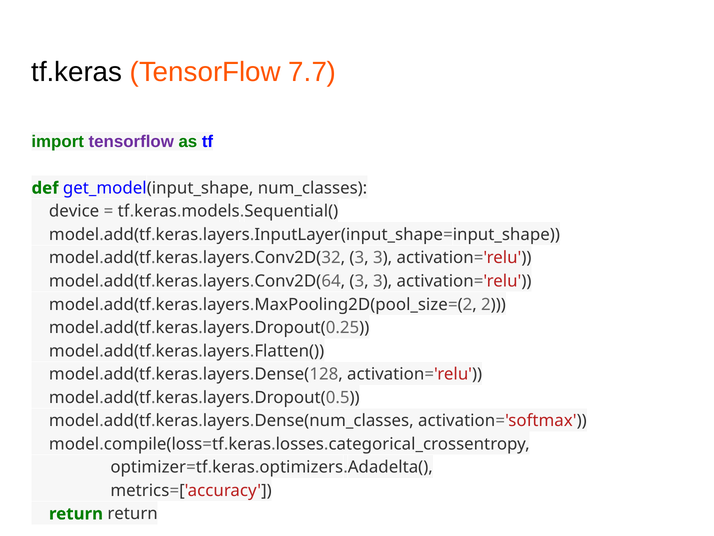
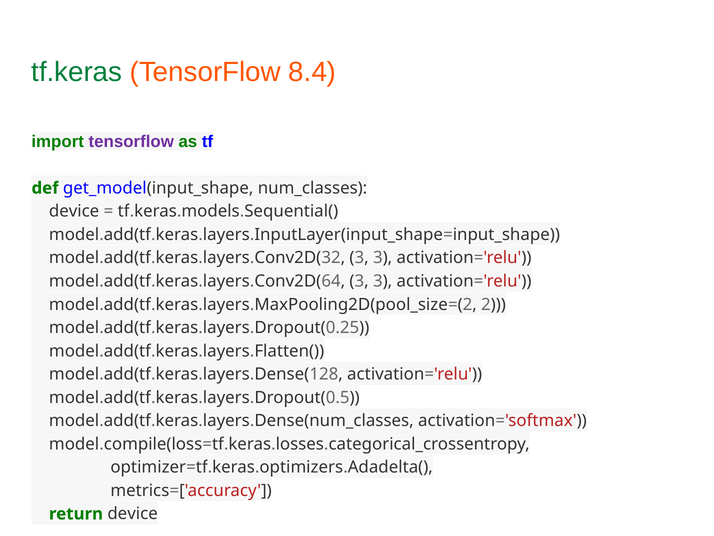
tf.keras colour: black -> green (77, 72)
7.7: 7.7 -> 8.4 (312, 72)
return return: return -> device (133, 513)
